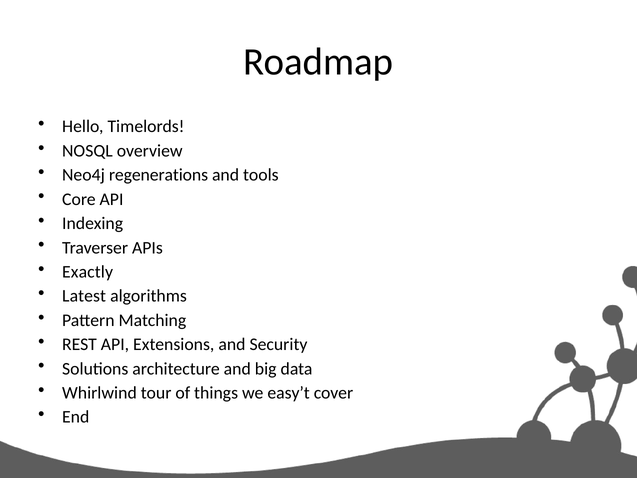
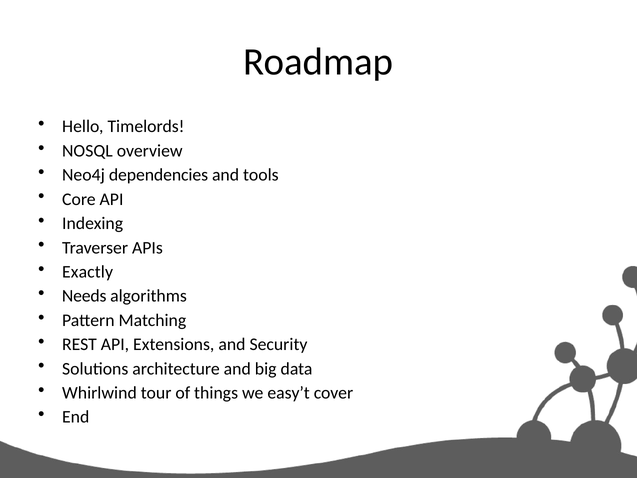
regenerations: regenerations -> dependencies (158, 175)
Latest: Latest -> Needs (84, 296)
